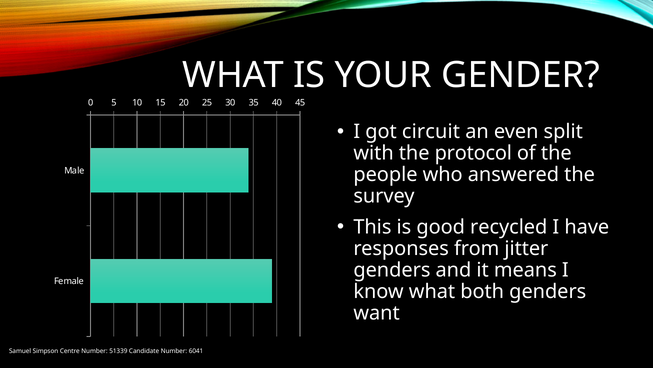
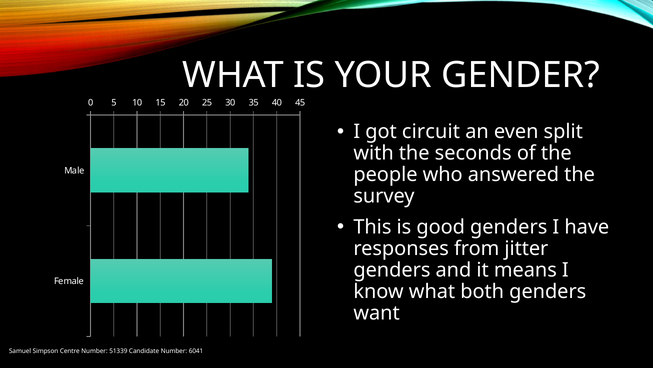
protocol: protocol -> seconds (473, 153)
good recycled: recycled -> genders (509, 227)
